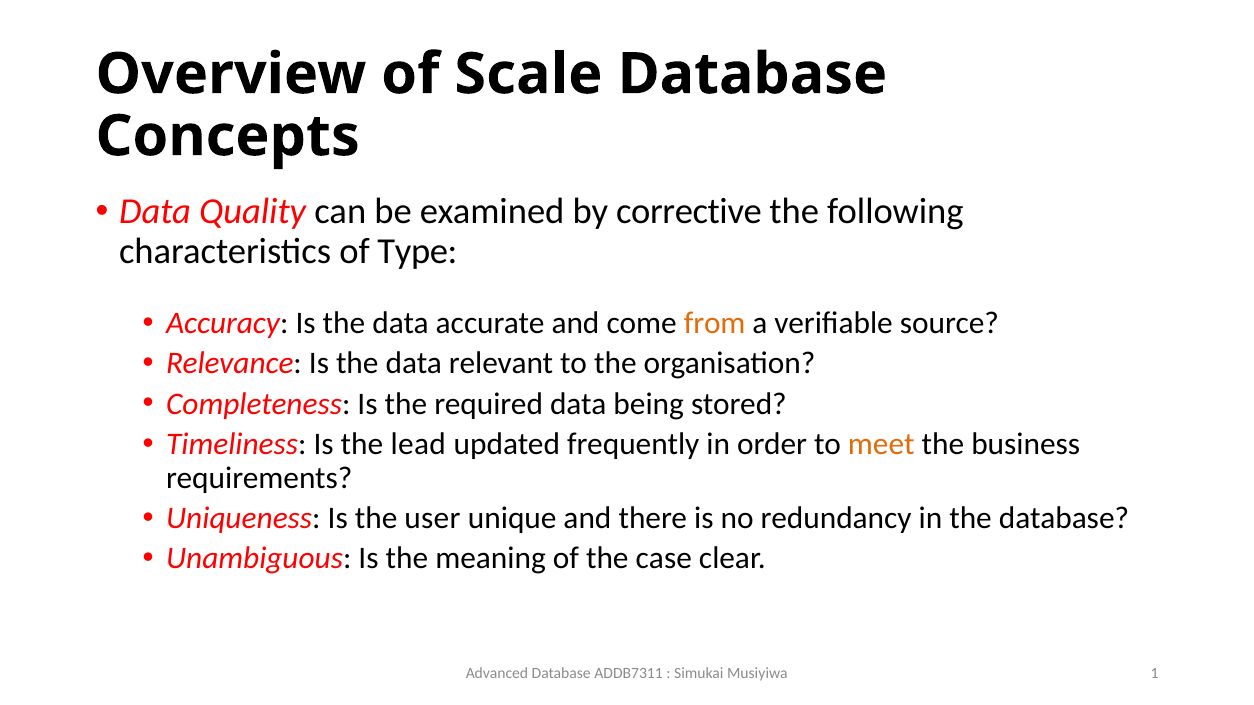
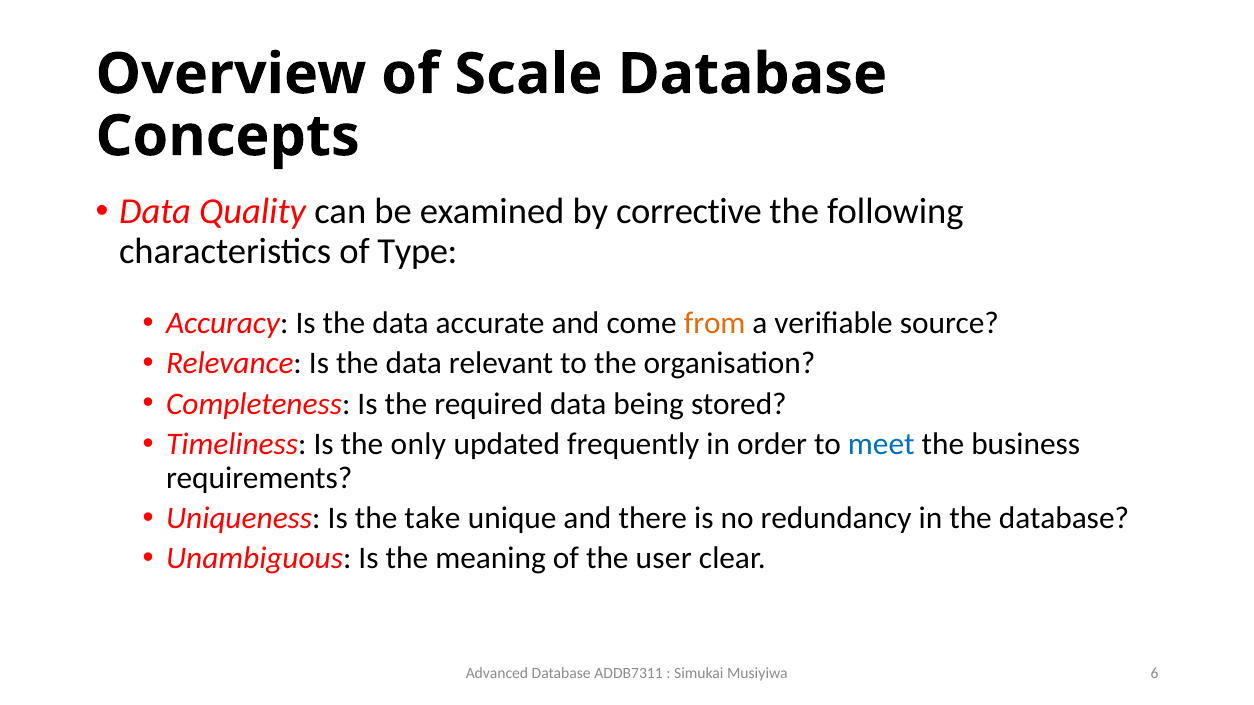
lead: lead -> only (418, 444)
meet colour: orange -> blue (881, 444)
user: user -> take (432, 519)
case: case -> user (664, 559)
1: 1 -> 6 (1154, 673)
